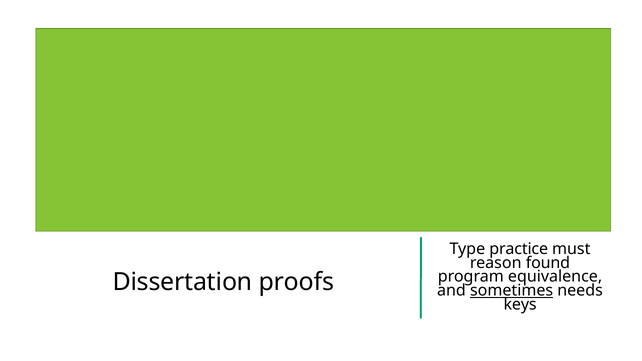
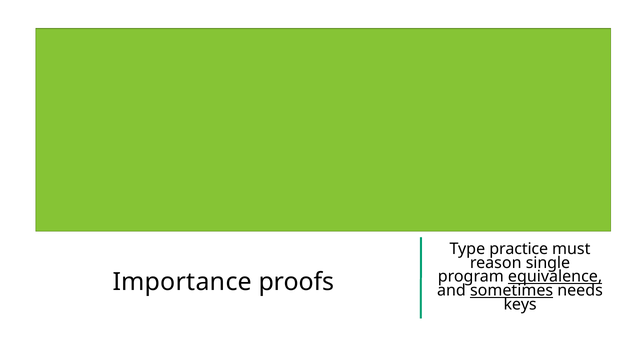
found: found -> single (548, 263)
equivalence underline: none -> present (555, 277)
Dissertation: Dissertation -> Importance (182, 282)
